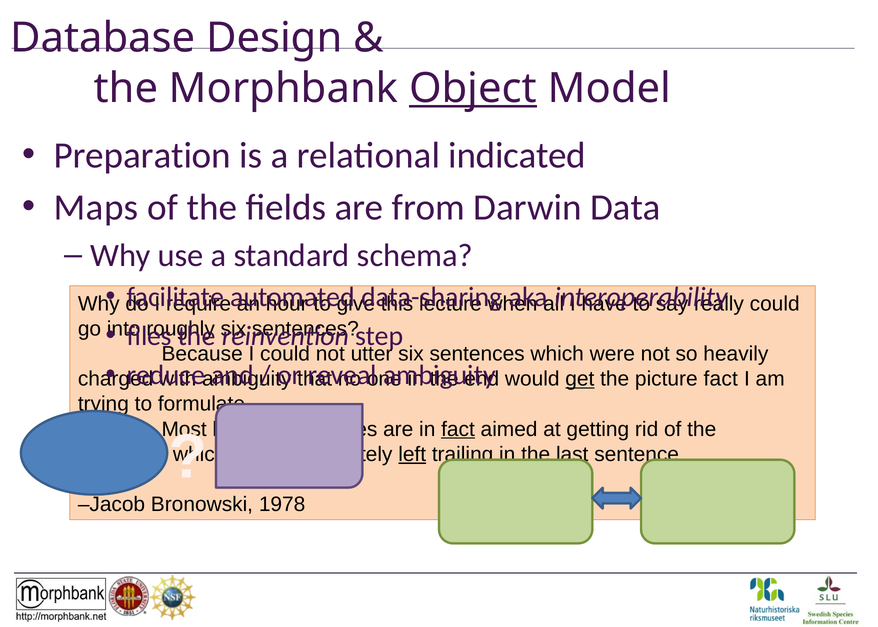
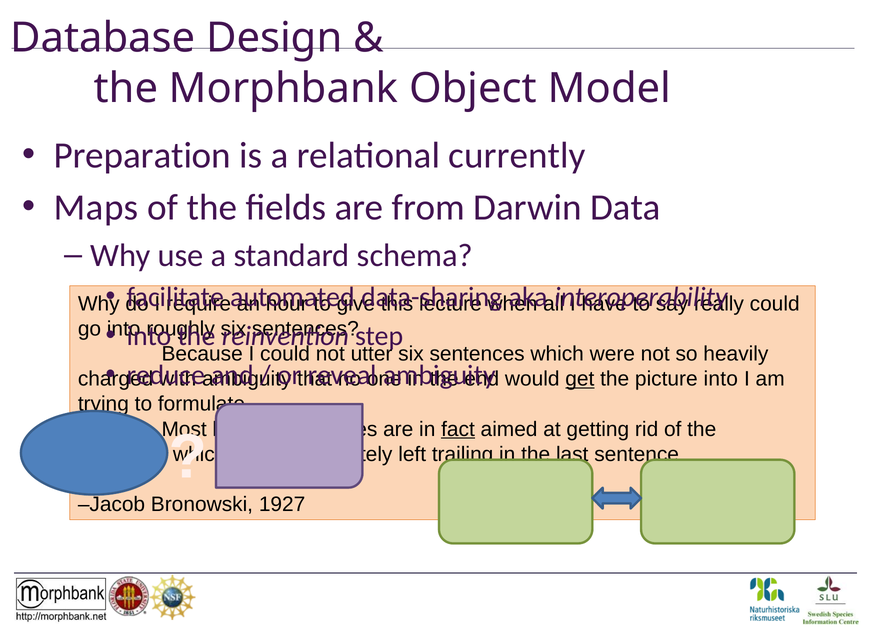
Object underline: present -> none (473, 88)
indicated: indicated -> currently (517, 156)
files: files -> into (149, 336)
picture fact: fact -> into (721, 379)
left underline: present -> none (412, 454)
1978: 1978 -> 1927 (282, 504)
